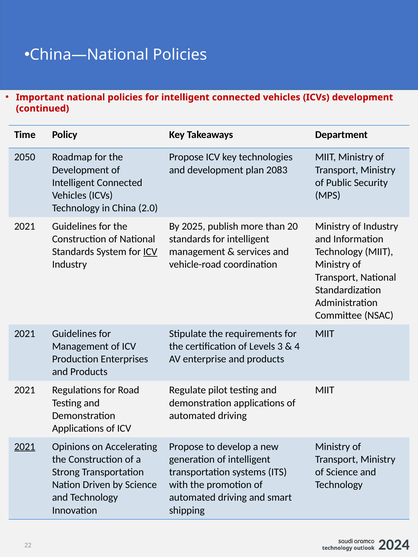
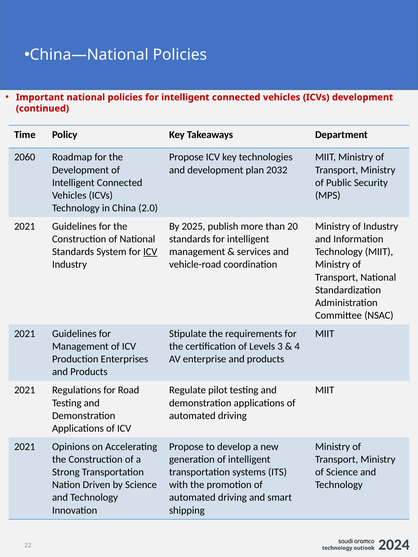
2050: 2050 -> 2060 (25, 157)
2083: 2083 -> 2032 (277, 170)
2021 underline: present -> none (25, 447)
